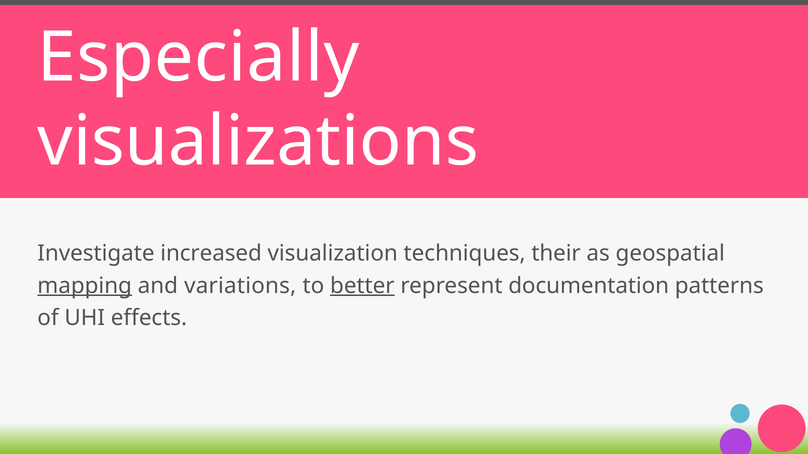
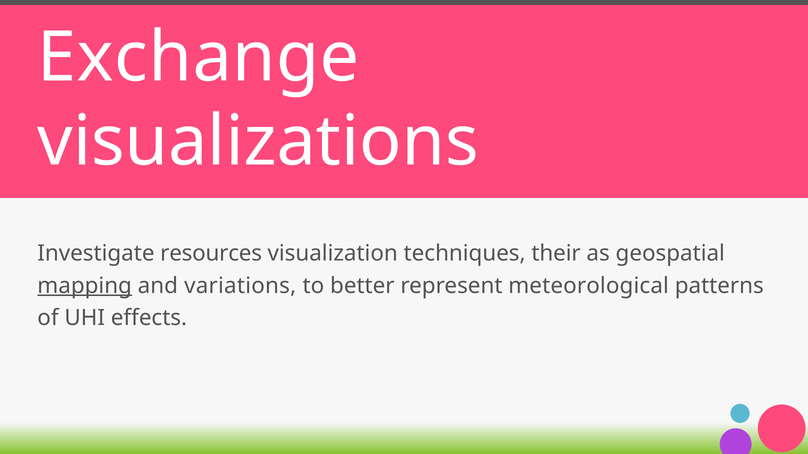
Especially: Especially -> Exchange (198, 58)
increased: increased -> resources (211, 254)
better underline: present -> none (362, 286)
documentation: documentation -> meteorological (589, 286)
